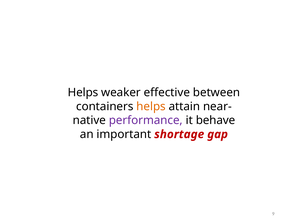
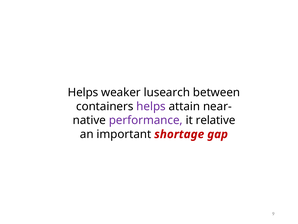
effective: effective -> lusearch (167, 92)
helps colour: orange -> purple (151, 106)
behave: behave -> relative (216, 120)
